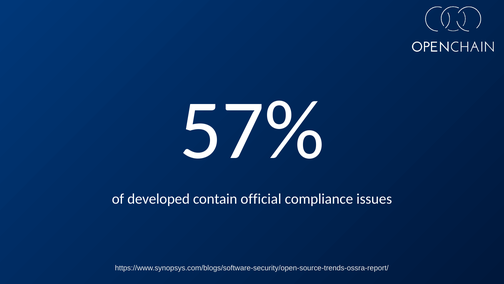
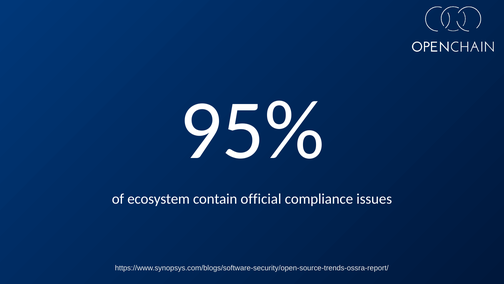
57%: 57% -> 95% (252, 130)
developed: developed -> ecosystem (159, 199)
